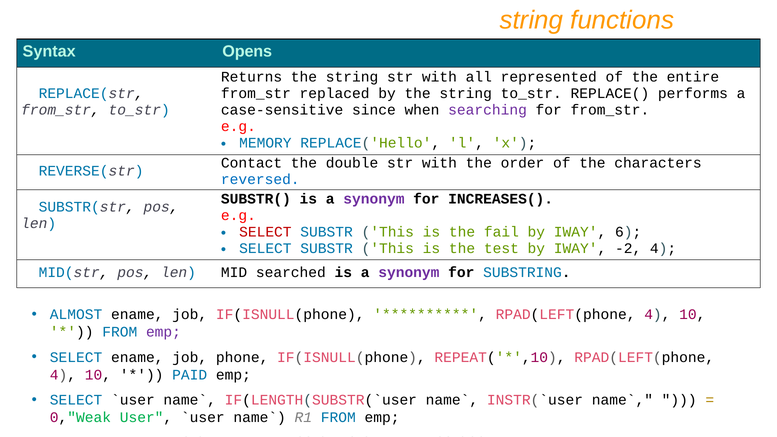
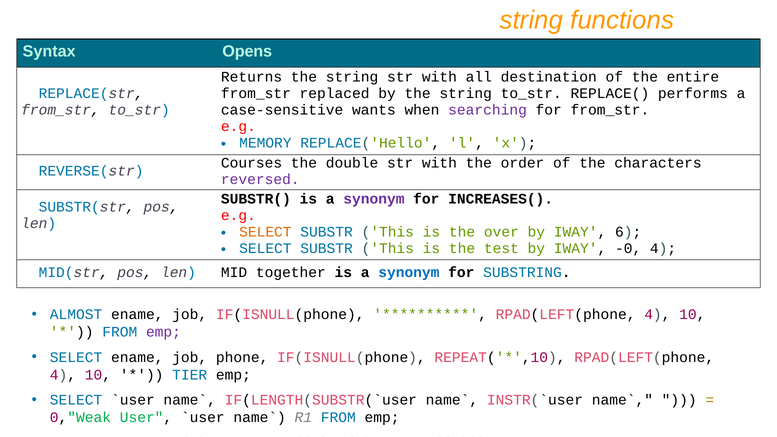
represented: represented -> destination (549, 77)
since: since -> wants (374, 110)
Contact: Contact -> Courses (252, 163)
reversed colour: blue -> purple (260, 179)
SELECT colour: red -> orange (265, 232)
fail: fail -> over (501, 232)
-2: -2 -> -0 (628, 248)
searched: searched -> together (291, 273)
synonym colour: purple -> blue (409, 273)
PAID: PAID -> TIER (190, 375)
